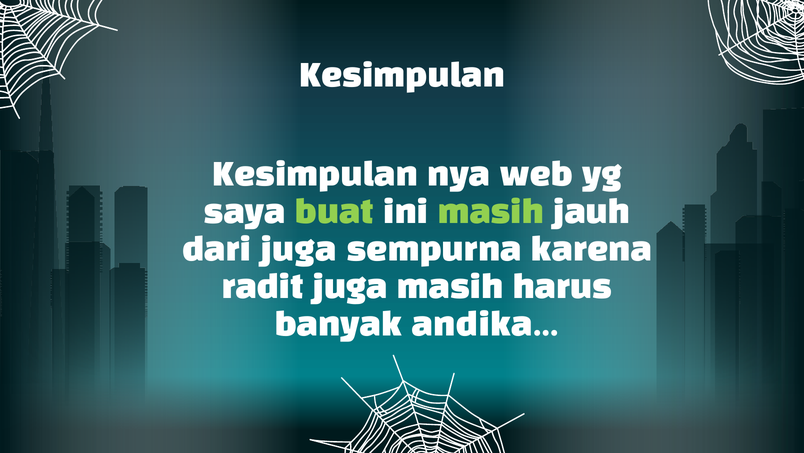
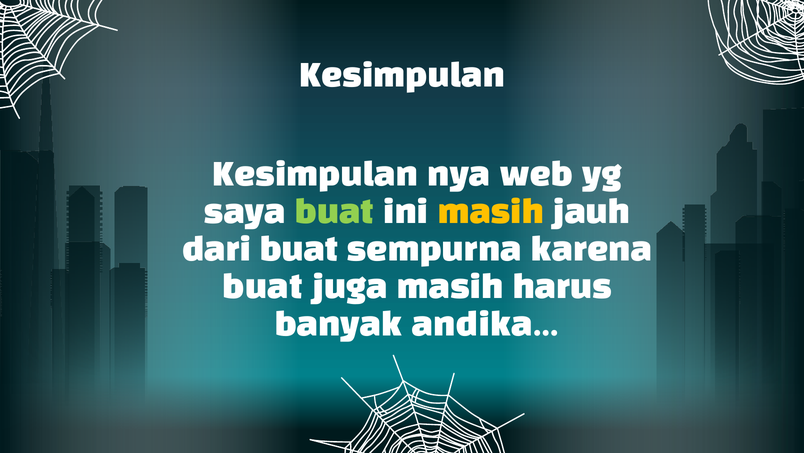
masih colour: light green -> yellow (491, 212)
dari juga: juga -> buat (299, 250)
radit: radit -> buat (263, 288)
